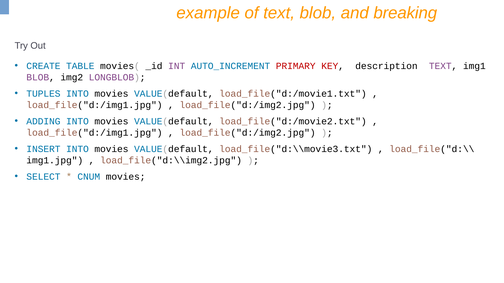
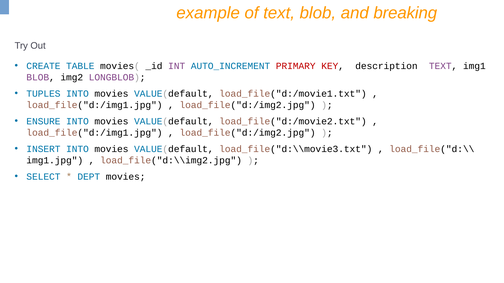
ADDING: ADDING -> ENSURE (43, 122)
CNUM: CNUM -> DEPT (89, 177)
